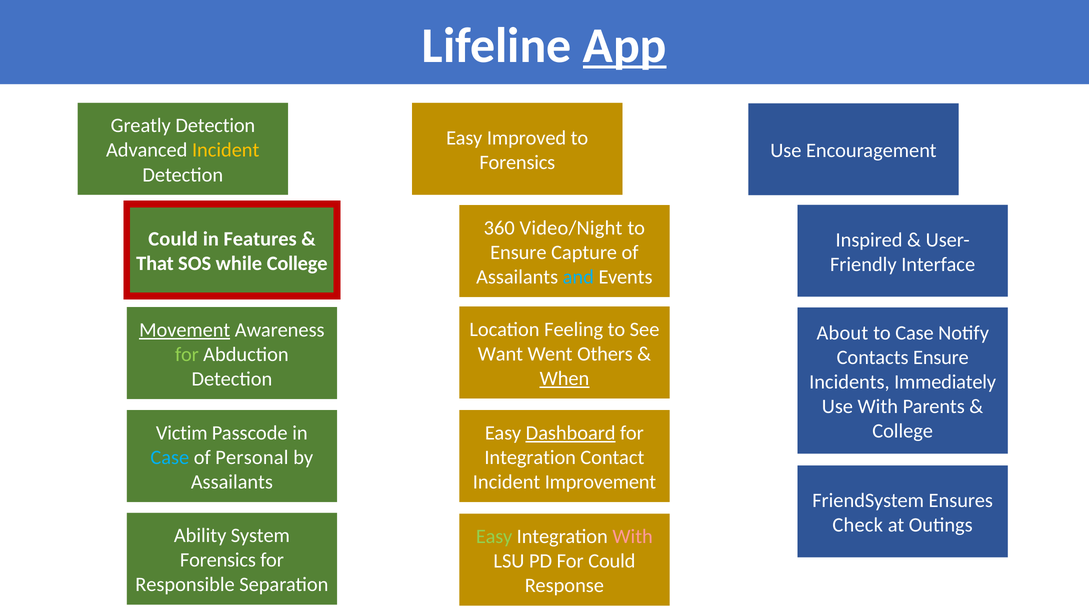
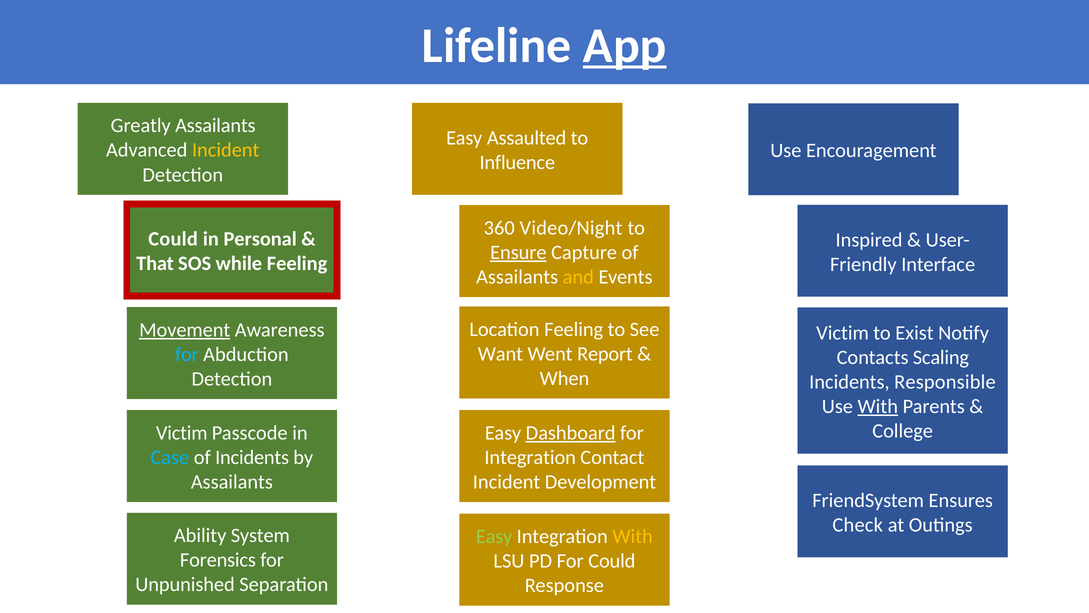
Greatly Detection: Detection -> Assailants (215, 126)
Improved: Improved -> Assaulted (527, 138)
Forensics: Forensics -> Influence (517, 162)
Features: Features -> Personal (260, 239)
Ensure underline: none -> present (518, 252)
while College: College -> Feeling (297, 264)
and colour: light blue -> yellow (578, 277)
About: About -> Victim (843, 333)
to Case: Case -> Exist (914, 333)
Others: Others -> Report (605, 354)
for colour: light green -> light blue (187, 354)
Contacts Ensure: Ensure -> Scaling (941, 357)
When underline: present -> none (564, 378)
Immediately: Immediately -> Responsible (945, 382)
With underline: none -> present (878, 406)
of Personal: Personal -> Incidents (252, 457)
Improvement: Improvement -> Development (600, 482)
With colour: pink -> yellow (633, 536)
Responsible: Responsible -> Unpunished (185, 584)
